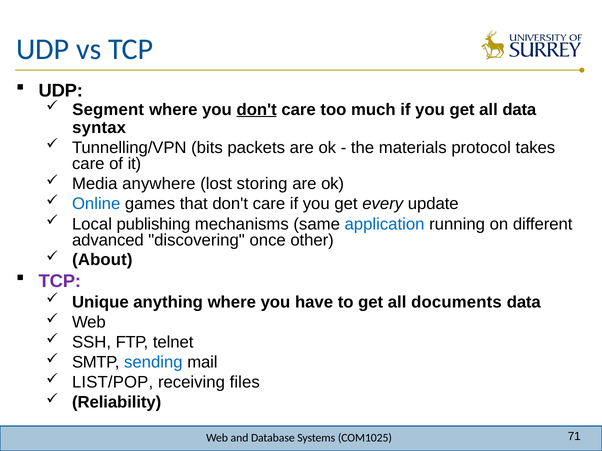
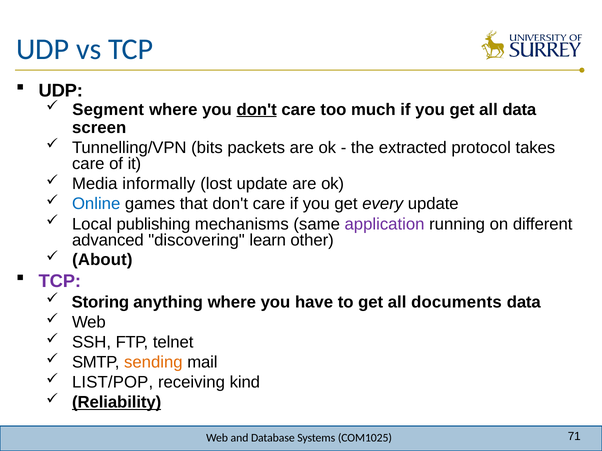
syntax: syntax -> screen (99, 128)
materials: materials -> extracted (413, 148)
anywhere: anywhere -> informally (159, 184)
lost storing: storing -> update (262, 184)
application colour: blue -> purple (385, 224)
once: once -> learn (268, 240)
Unique: Unique -> Storing (100, 302)
sending colour: blue -> orange (153, 363)
files: files -> kind (245, 383)
Reliability underline: none -> present (117, 403)
